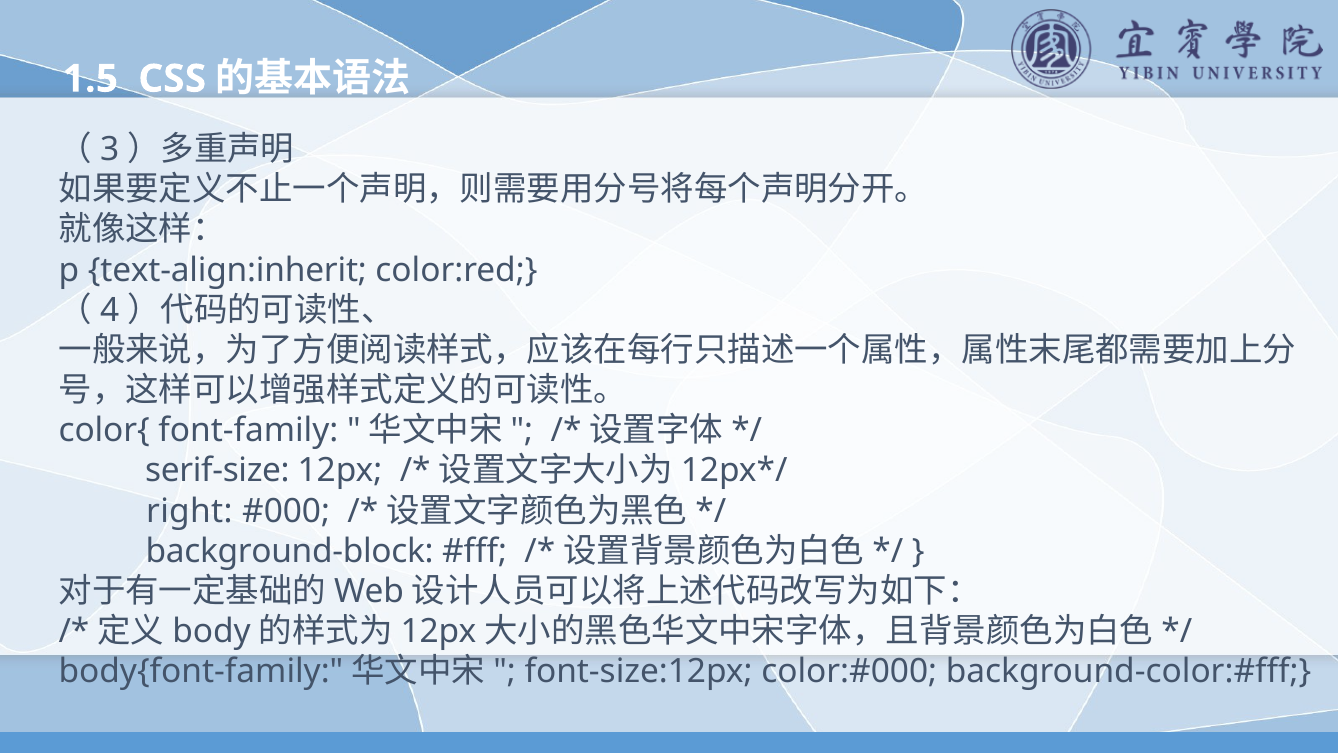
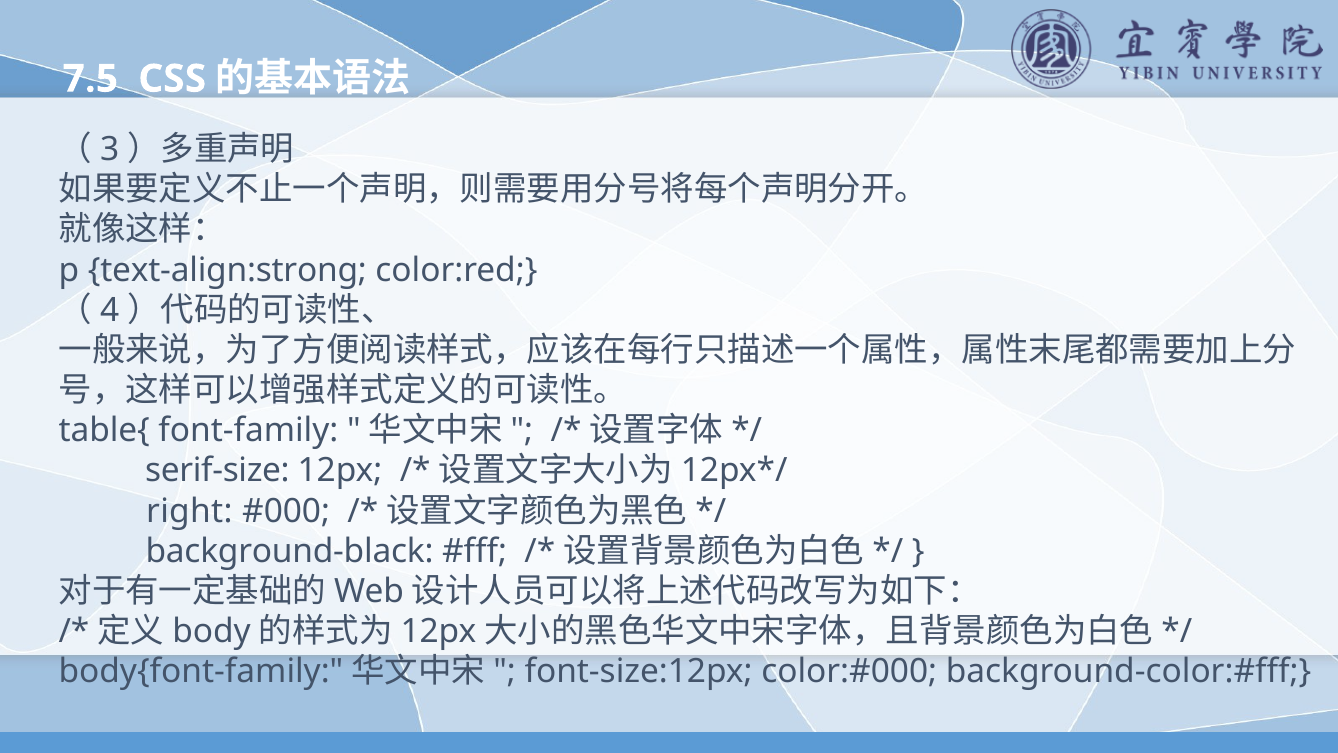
1.5: 1.5 -> 7.5 (90, 79)
text-align:inherit: text-align:inherit -> text-align:strong (227, 270)
color{: color{ -> table{ (104, 430)
background-block: background-block -> background-black (290, 551)
